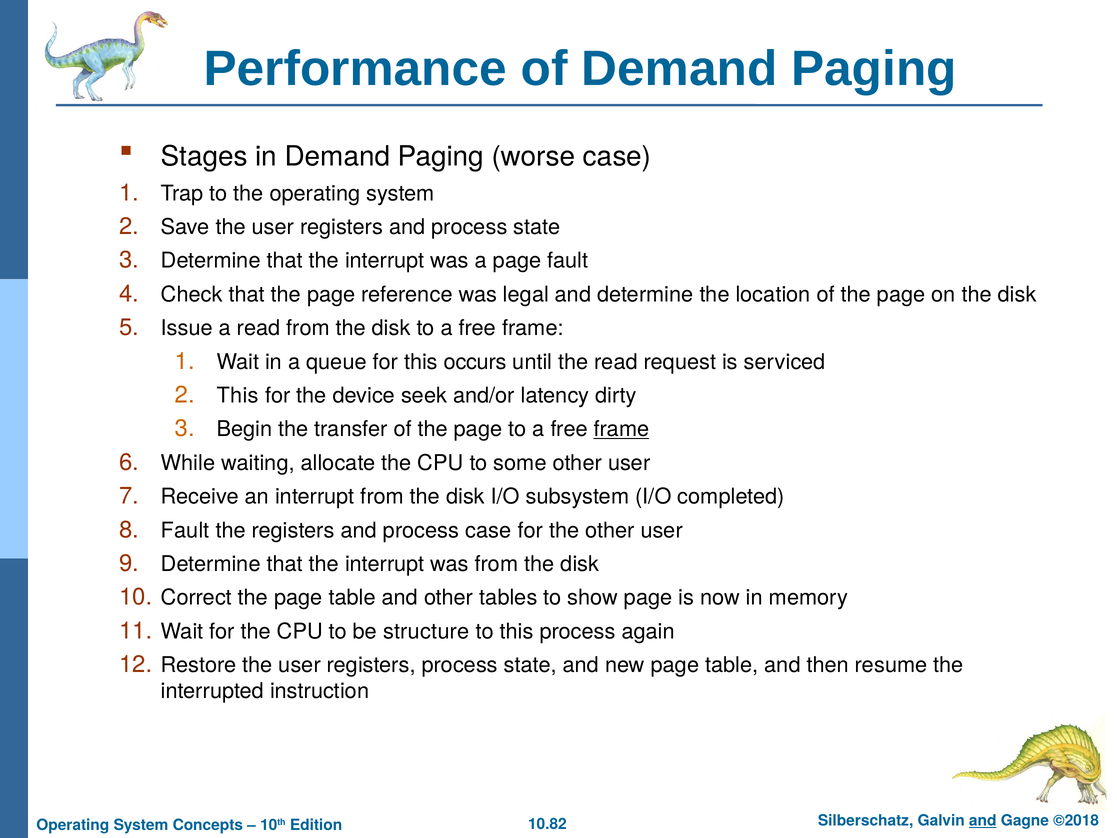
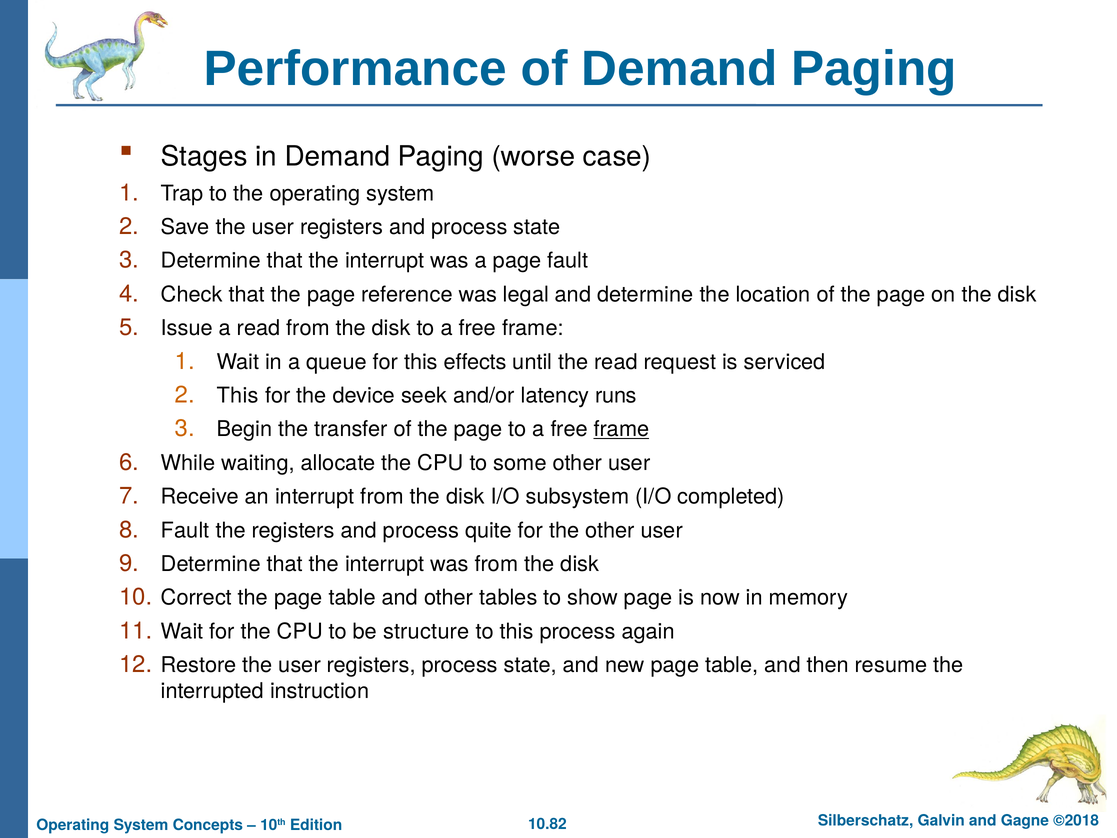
occurs: occurs -> effects (475, 362)
dirty: dirty -> runs (616, 395)
process case: case -> quite (488, 530)
and underline: present -> none (983, 821)
